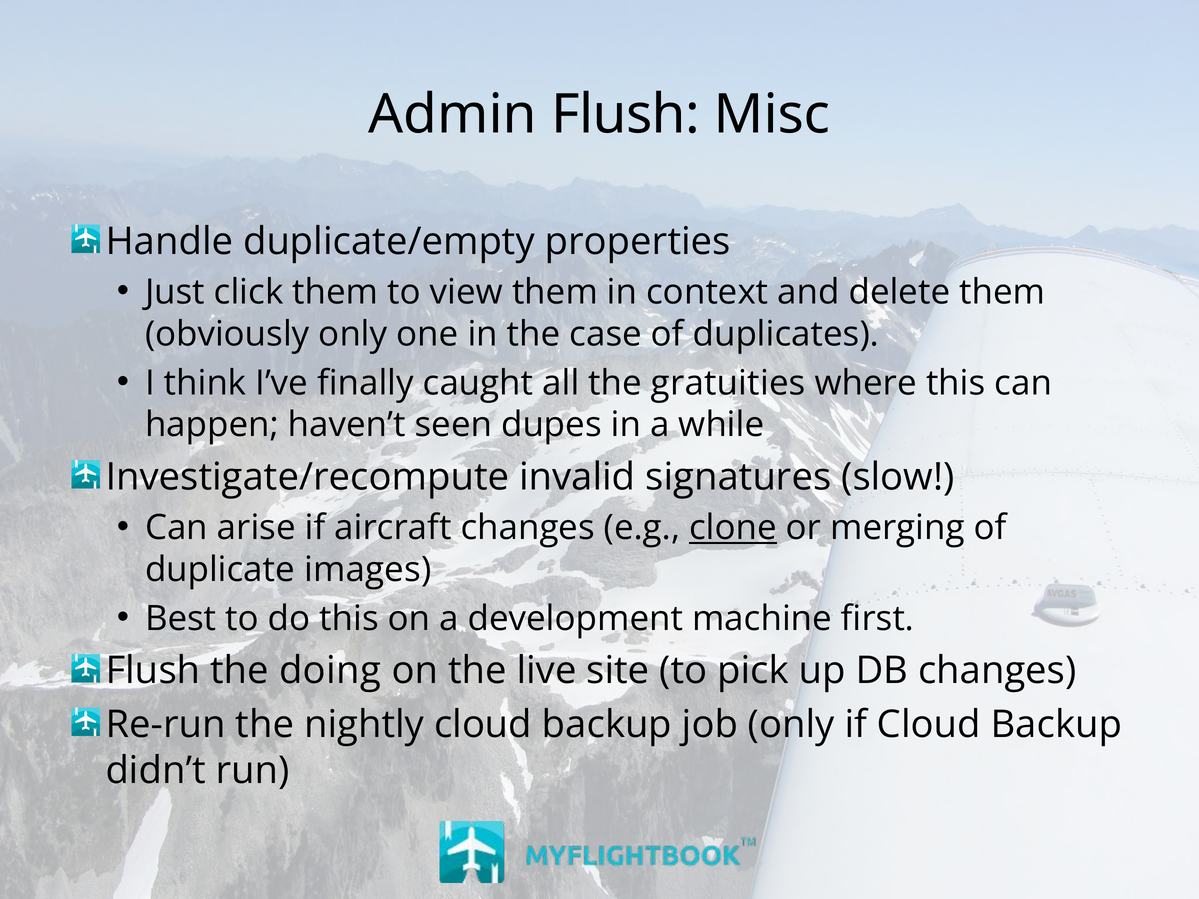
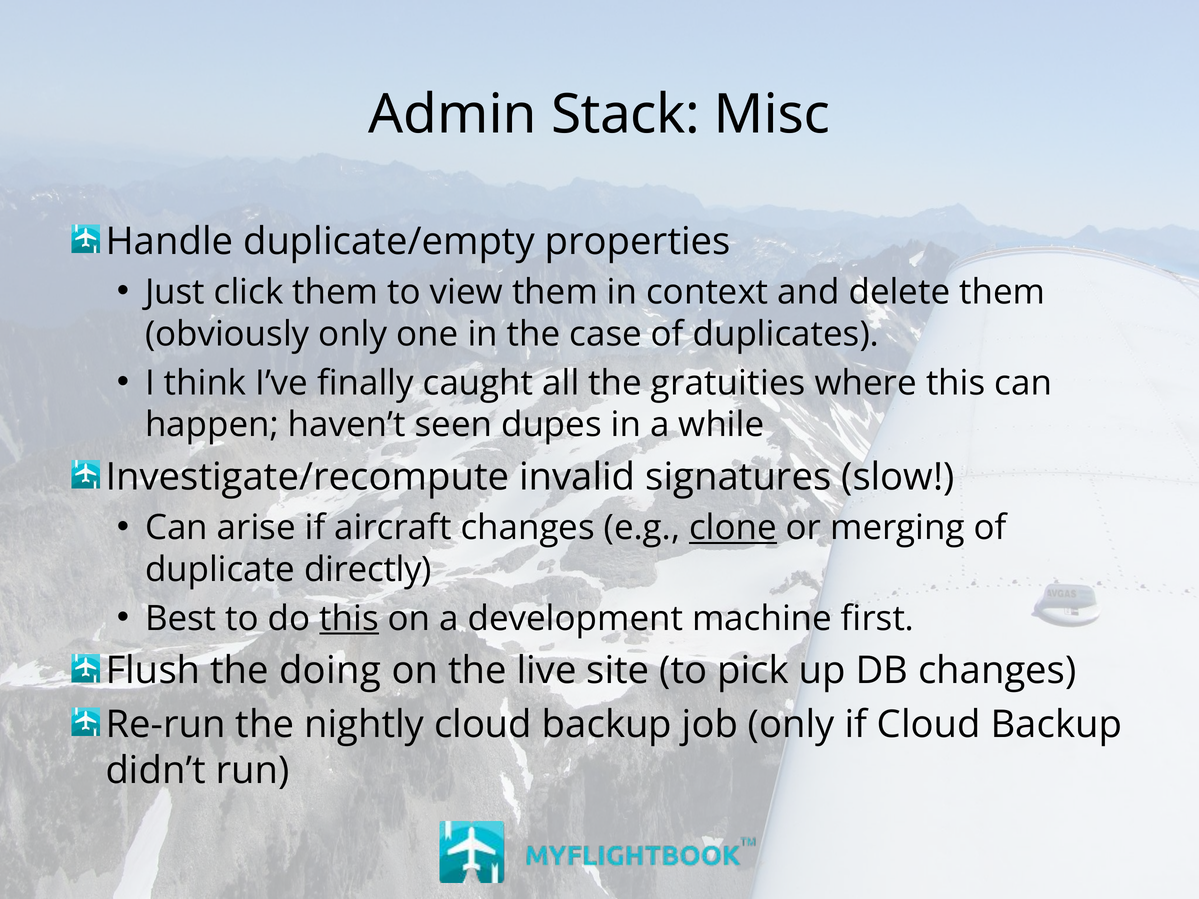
Admin Flush: Flush -> Stack (625, 115)
images: images -> directly (368, 570)
this underline: none -> present (349, 619)
